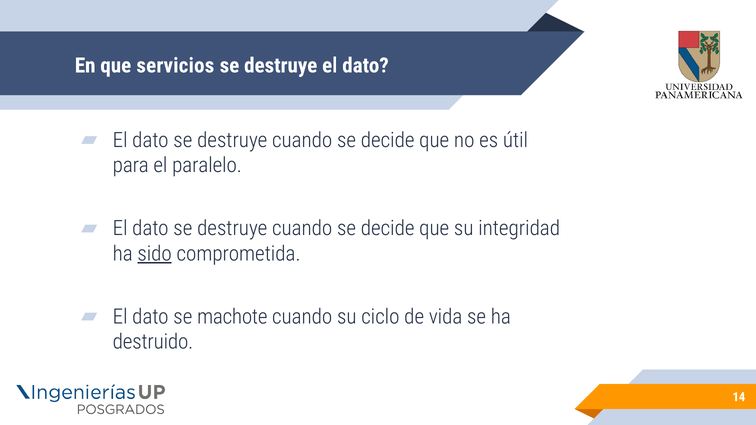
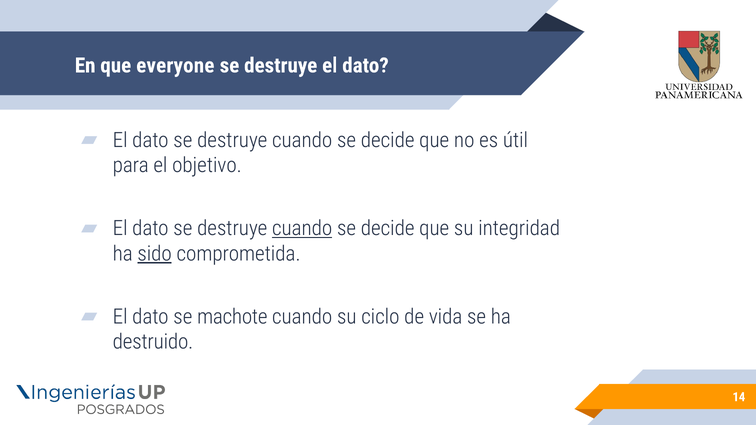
servicios: servicios -> everyone (175, 66)
paralelo: paralelo -> objetivo (207, 166)
cuando underline: none -> present (302, 229)
